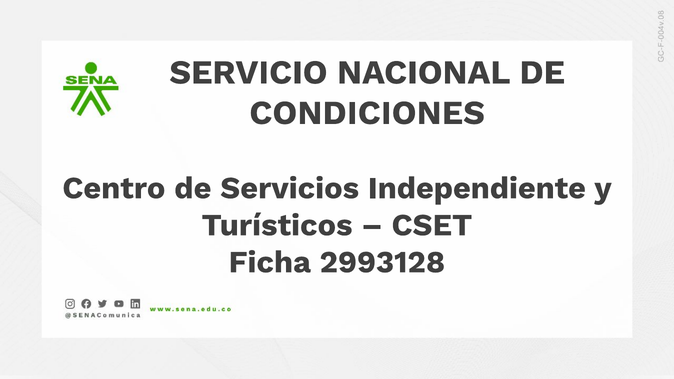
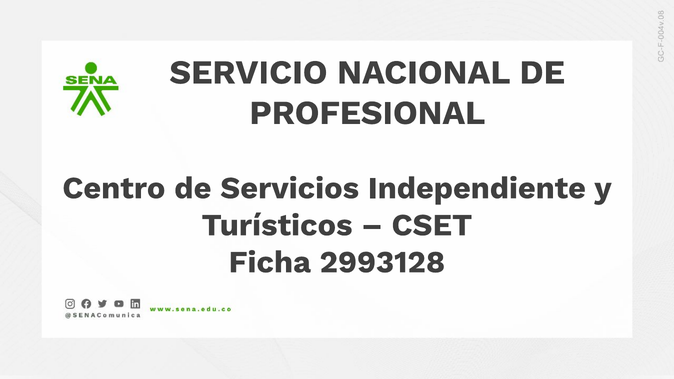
CONDICIONES: CONDICIONES -> PROFESIONAL (367, 113)
